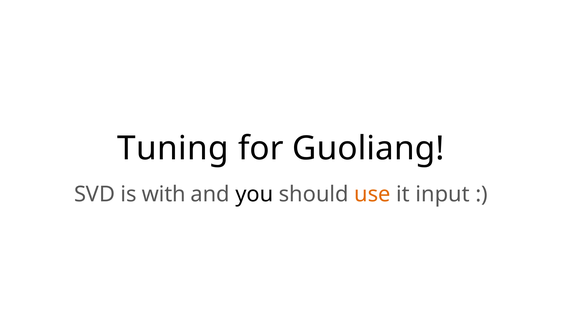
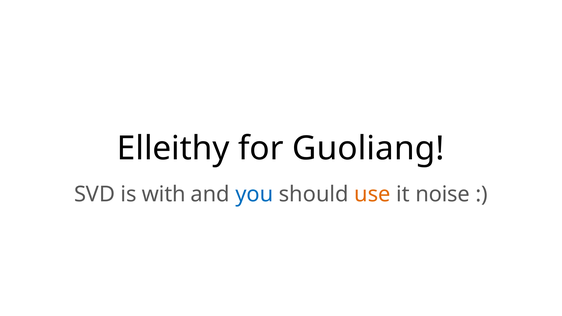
Tuning: Tuning -> Elleithy (173, 149)
you colour: black -> blue (254, 194)
input: input -> noise (443, 194)
